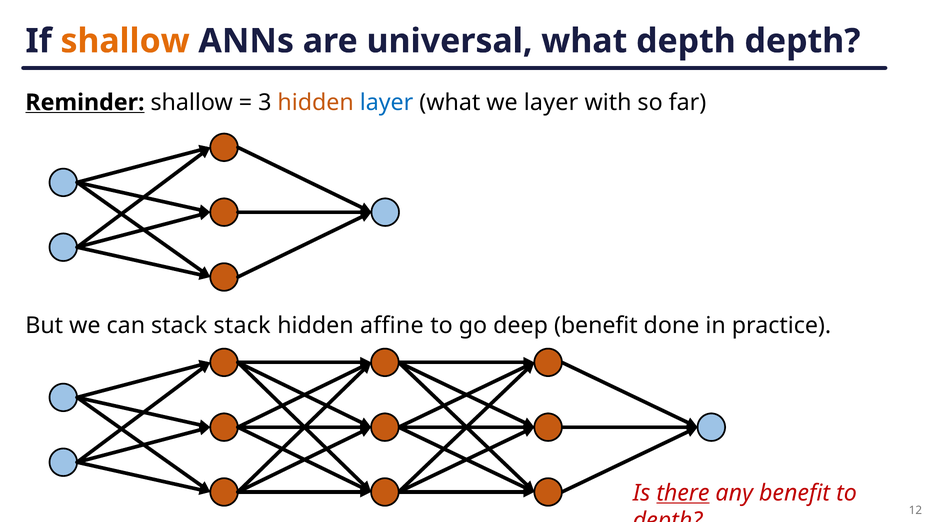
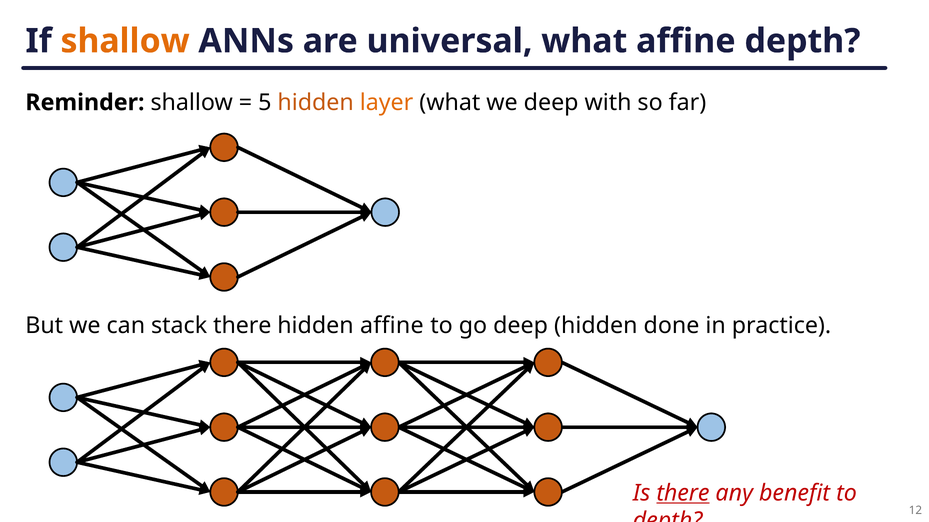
what depth: depth -> affine (686, 41)
Reminder underline: present -> none (85, 103)
3: 3 -> 5 (265, 103)
layer colour: blue -> orange (387, 103)
we layer: layer -> deep (551, 103)
stack stack: stack -> there (242, 326)
deep benefit: benefit -> hidden (596, 326)
